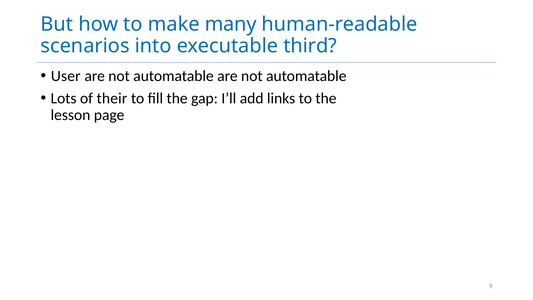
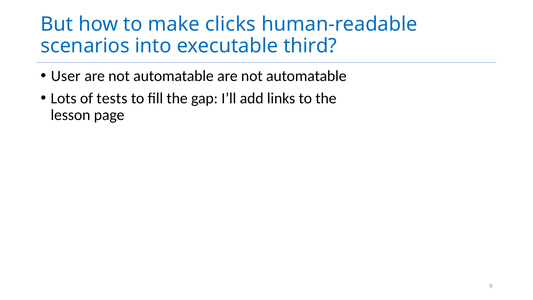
many: many -> clicks (231, 24)
their: their -> tests (112, 98)
